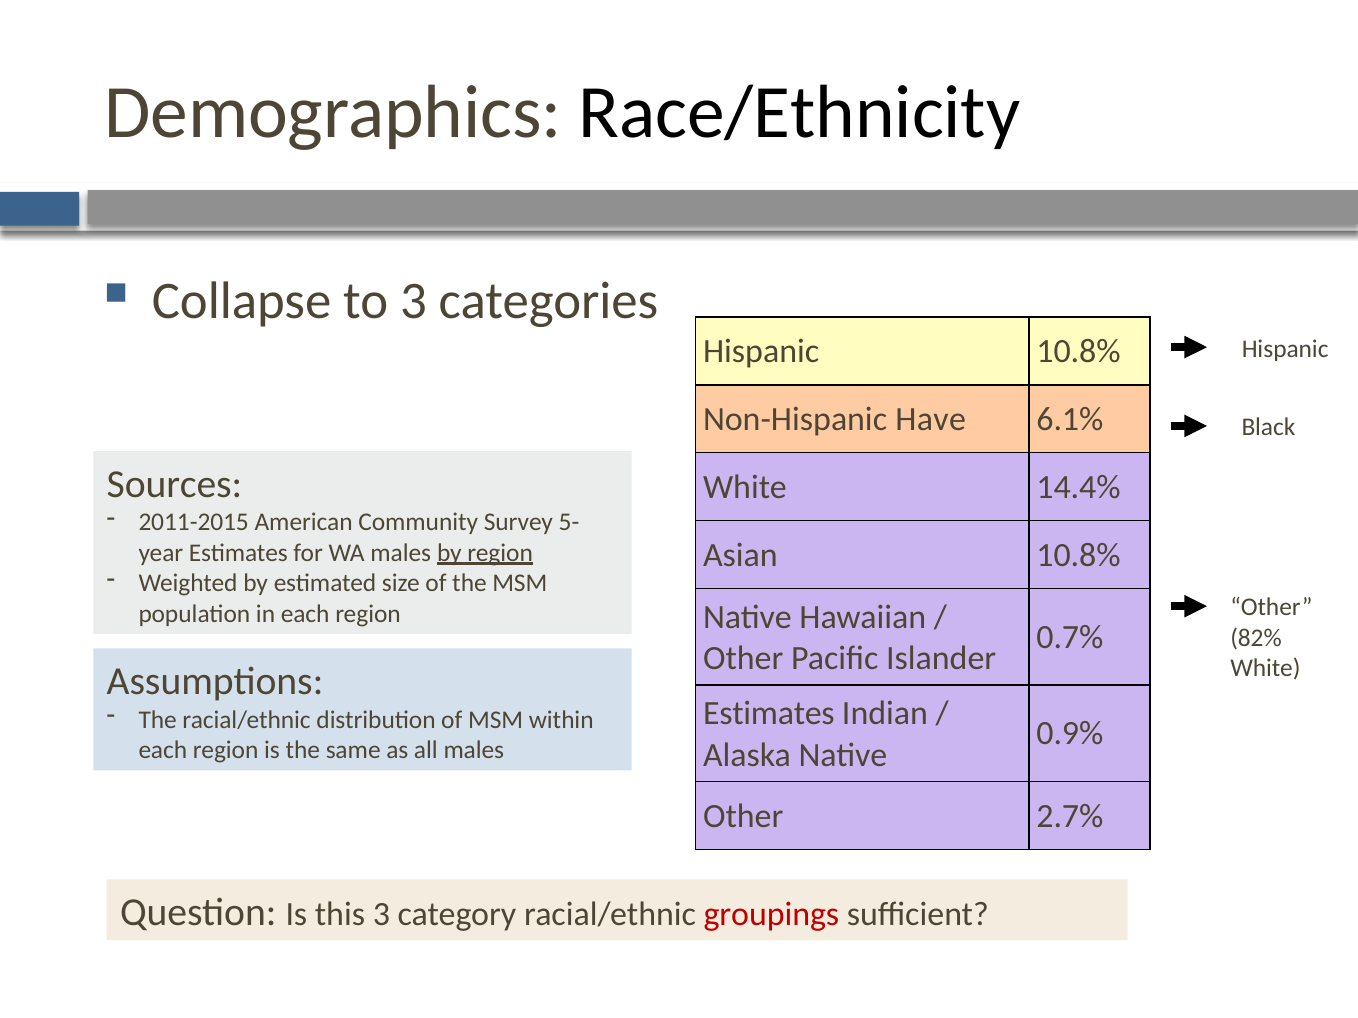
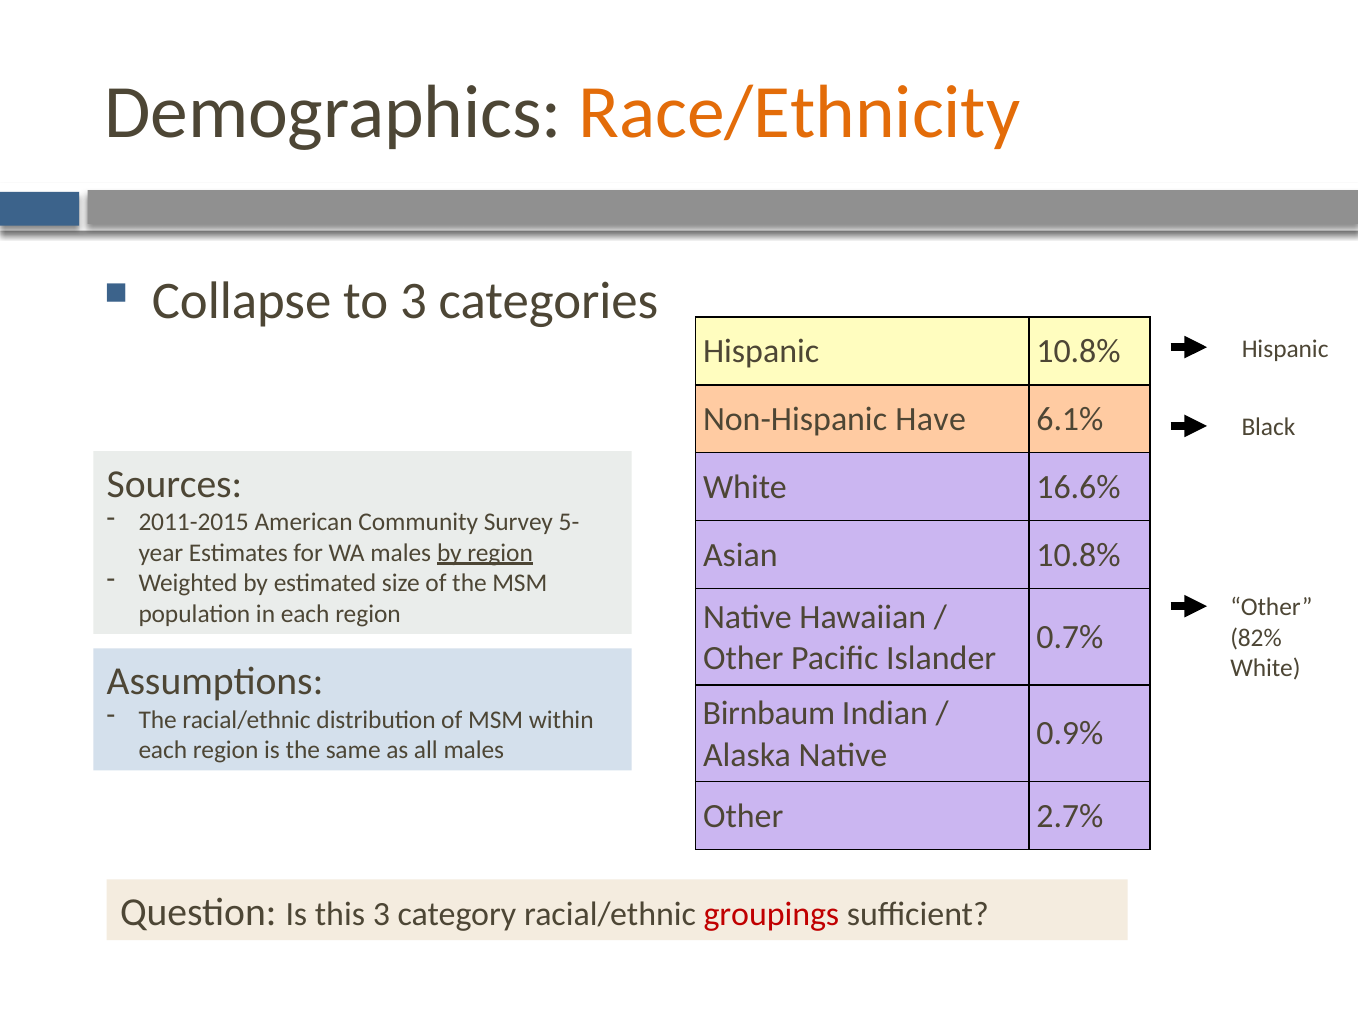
Race/Ethnicity colour: black -> orange (800, 113)
14.4%: 14.4% -> 16.6% (1078, 487)
Estimates: Estimates -> Birnbaum (769, 714)
